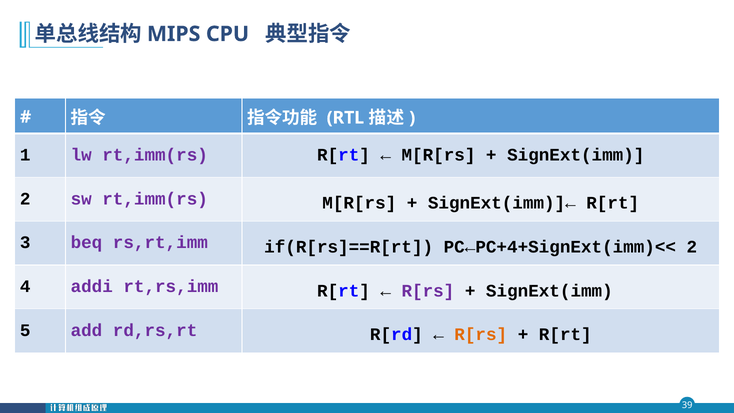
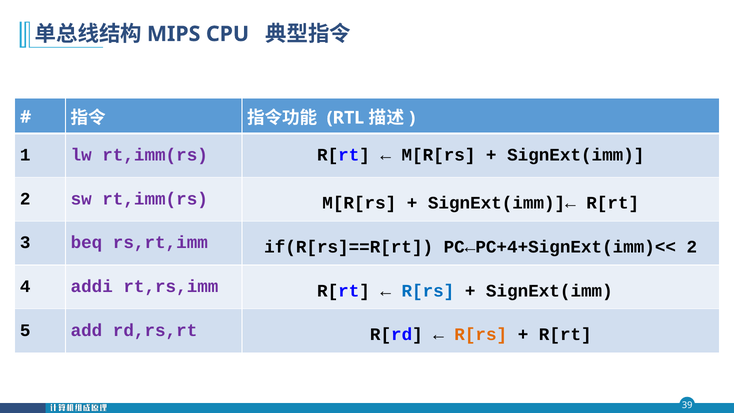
R[rs colour: purple -> blue (428, 291)
